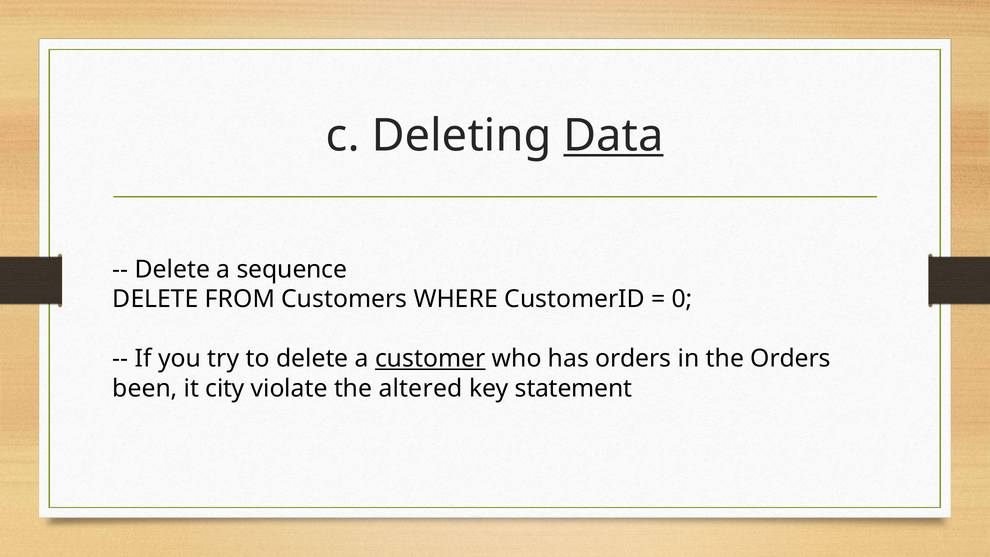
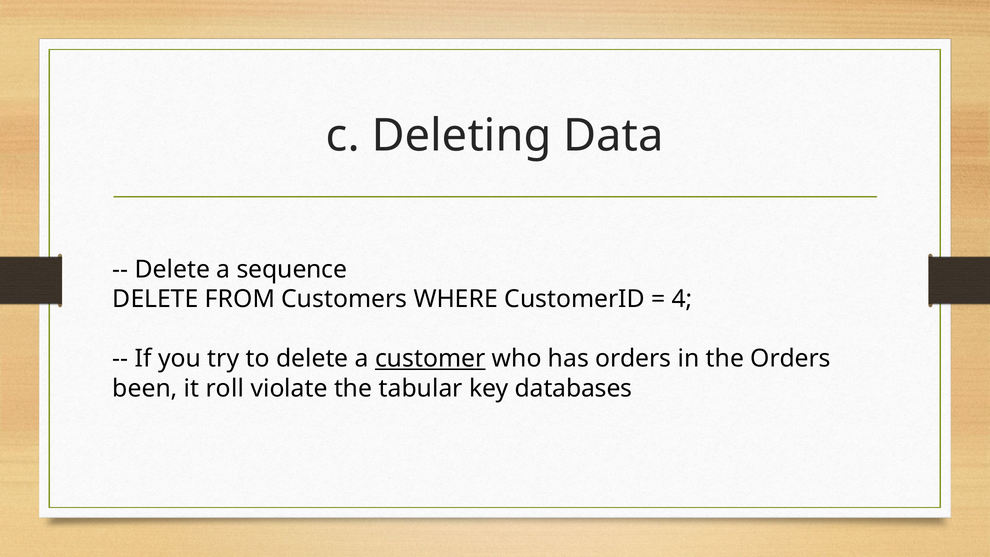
Data underline: present -> none (613, 136)
0: 0 -> 4 (682, 299)
city: city -> roll (225, 388)
altered: altered -> tabular (421, 388)
statement: statement -> databases (574, 388)
